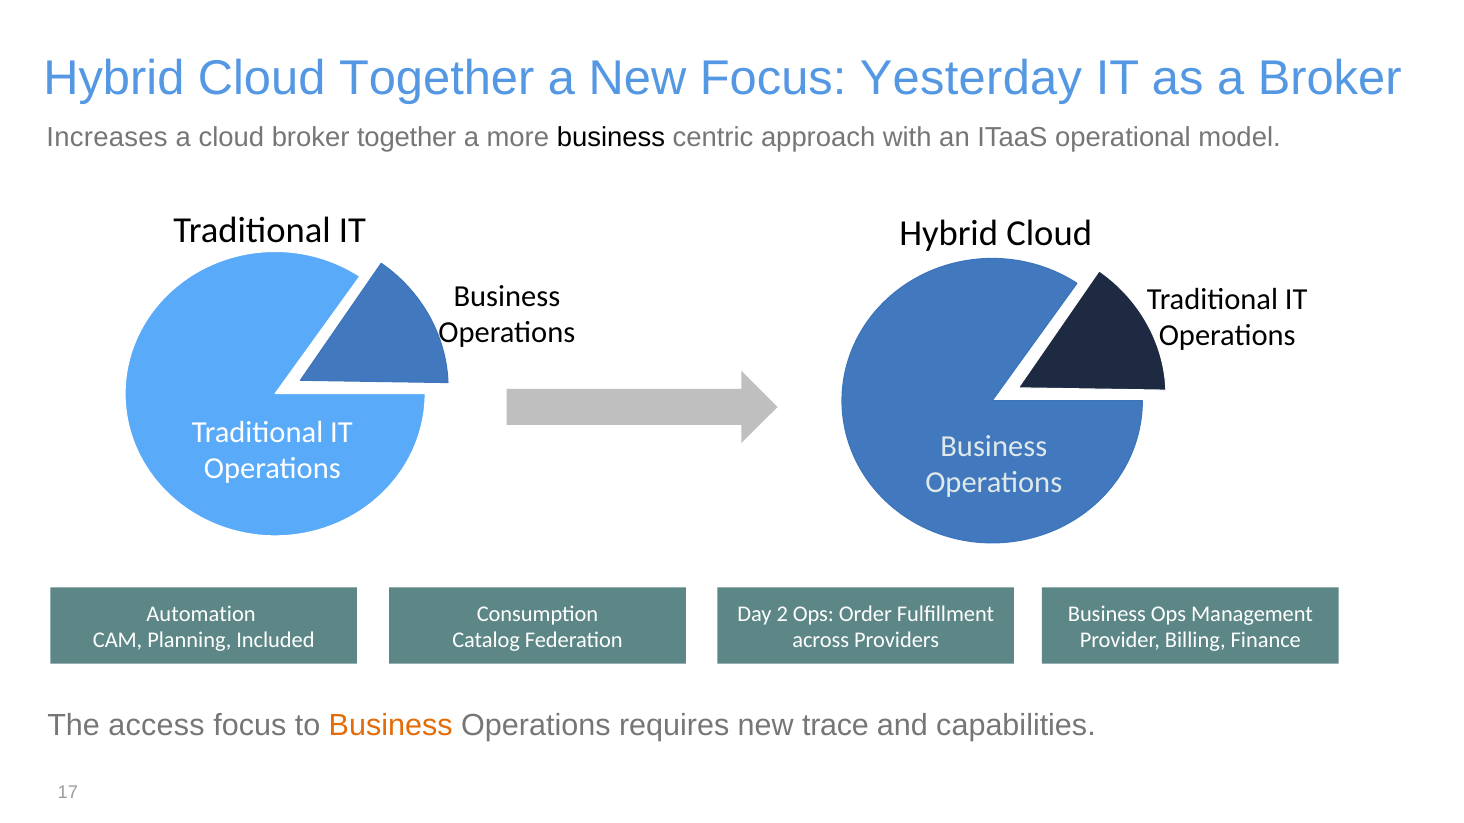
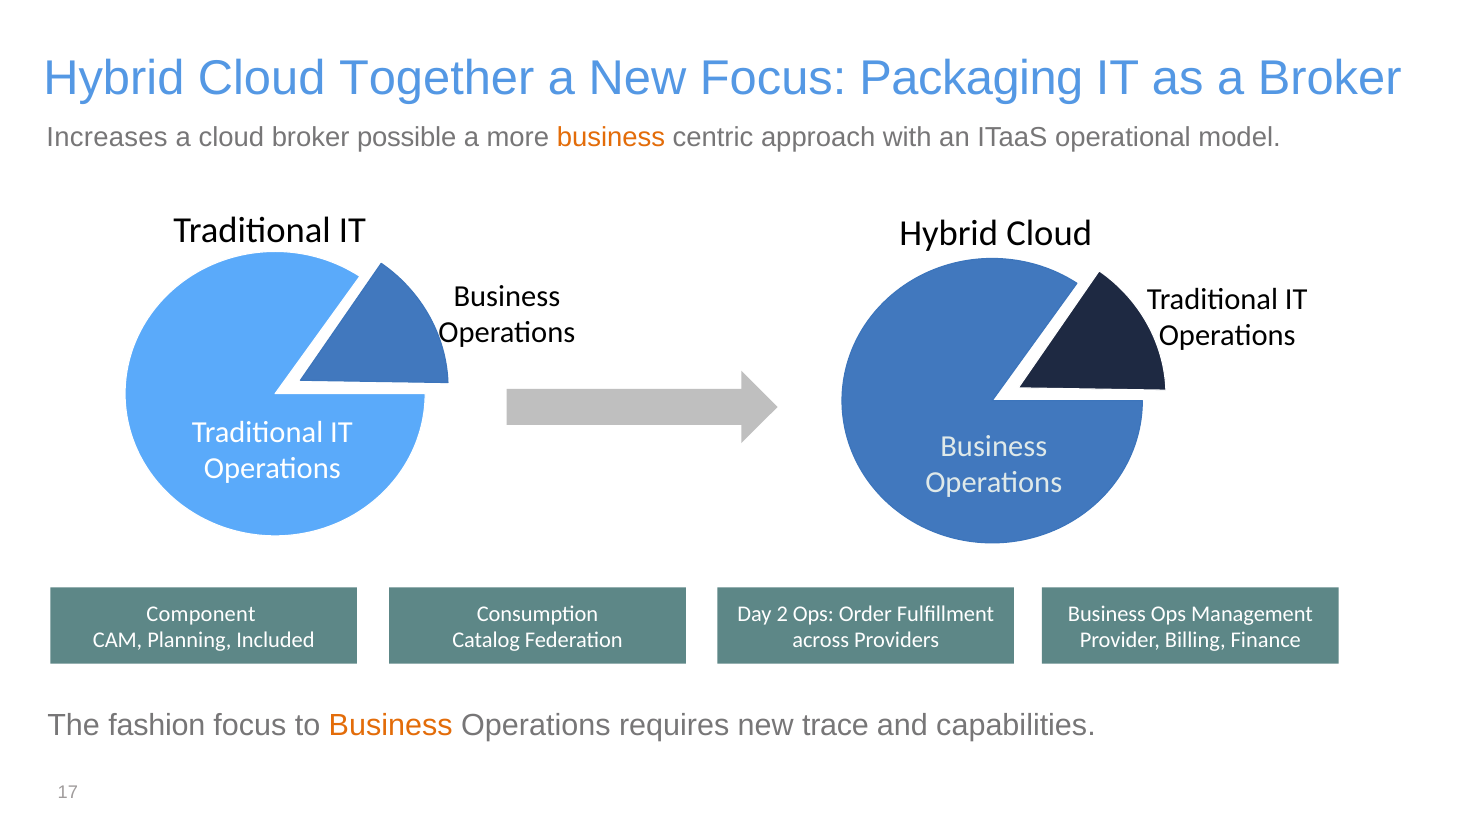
Yesterday: Yesterday -> Packaging (971, 78)
broker together: together -> possible (407, 137)
business colour: black -> orange (611, 137)
Automation: Automation -> Component (201, 614)
access: access -> fashion (157, 726)
